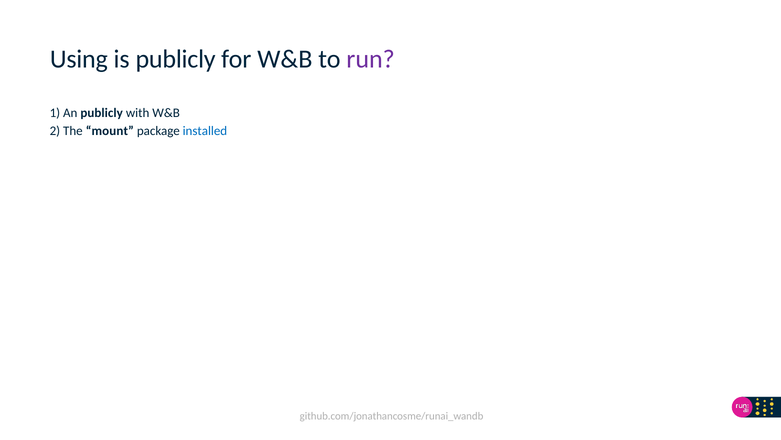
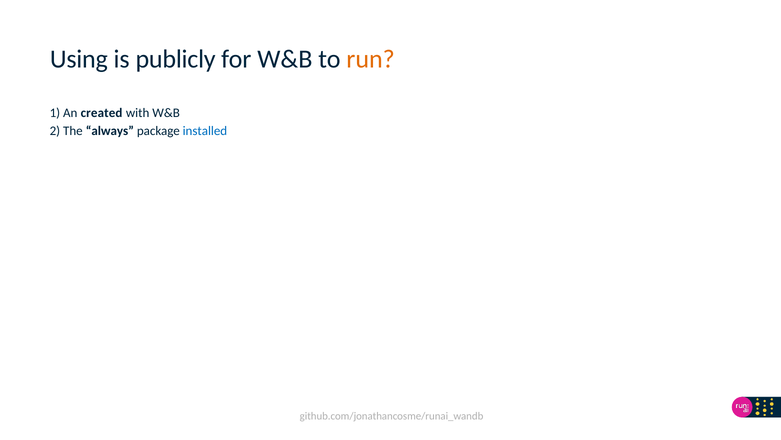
run colour: purple -> orange (371, 59)
An publicly: publicly -> created (102, 113)
mount: mount -> always (110, 131)
